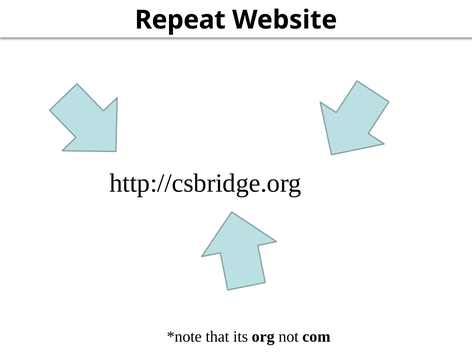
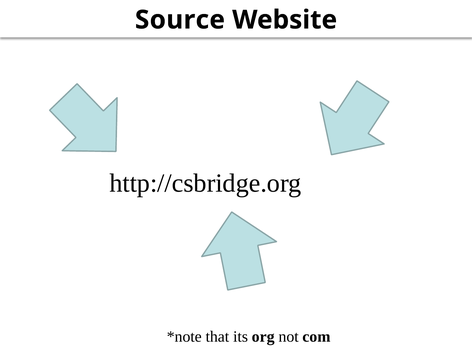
Repeat: Repeat -> Source (180, 20)
